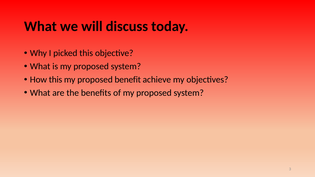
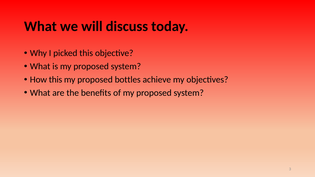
benefit: benefit -> bottles (128, 80)
